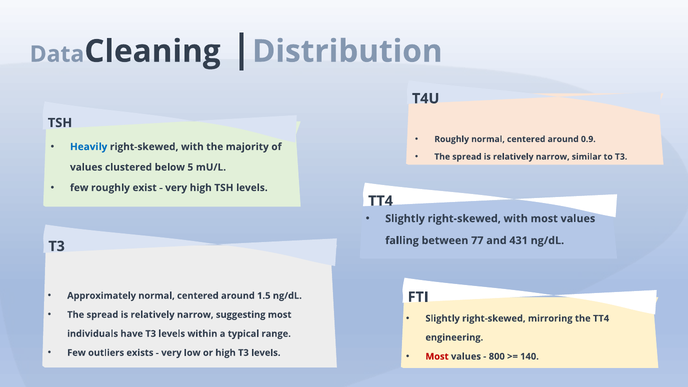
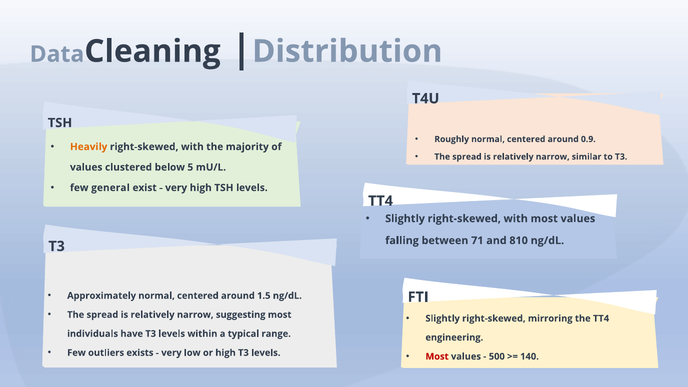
Heavily colour: blue -> orange (89, 147)
few roughly: roughly -> general (110, 188)
77: 77 -> 71 (477, 241)
431: 431 -> 810 (519, 241)
800: 800 -> 500 (497, 356)
